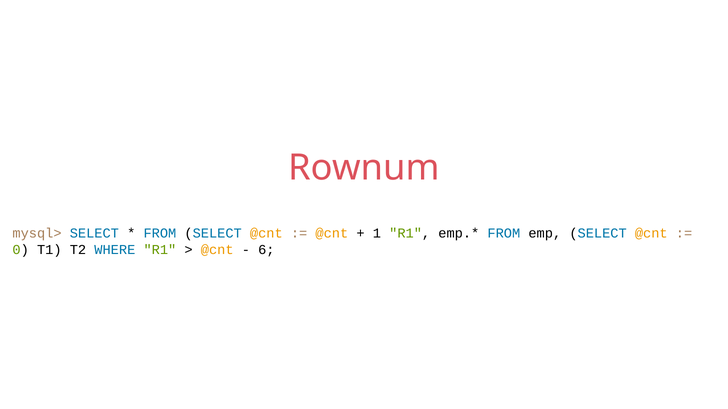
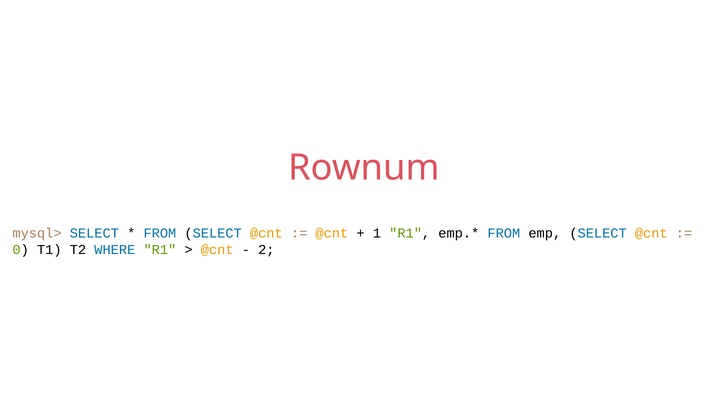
6: 6 -> 2 (266, 250)
